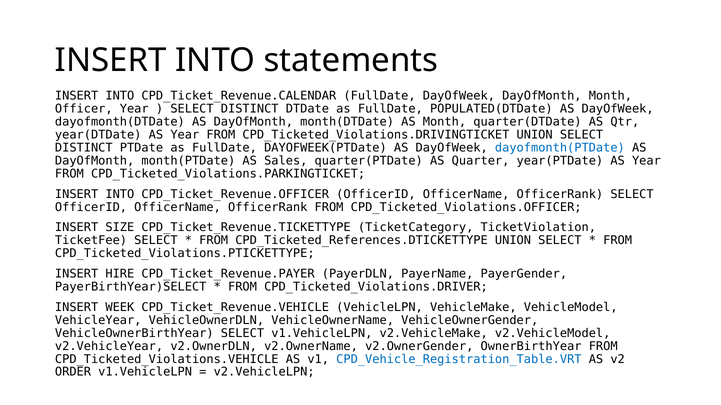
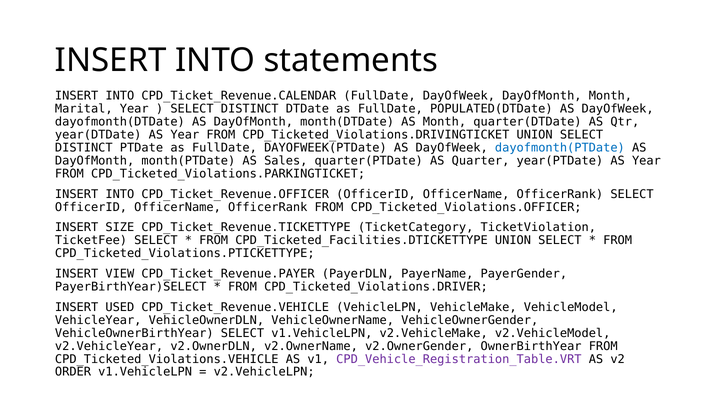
Officer: Officer -> Marital (84, 109)
CPD_Ticketed_References.DTICKETTYPE: CPD_Ticketed_References.DTICKETTYPE -> CPD_Ticketed_Facilities.DTICKETTYPE (362, 241)
HIRE: HIRE -> VIEW (120, 274)
WEEK: WEEK -> USED (120, 308)
CPD_Vehicle_Registration_Table.VRT colour: blue -> purple (459, 360)
